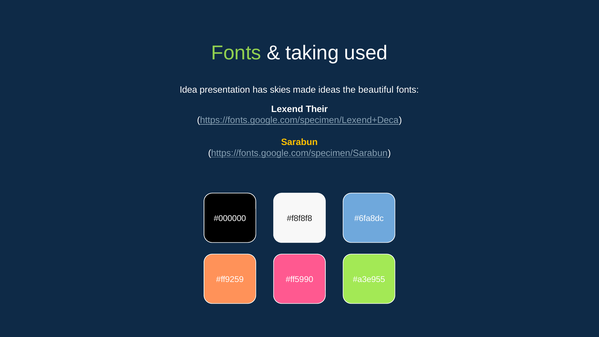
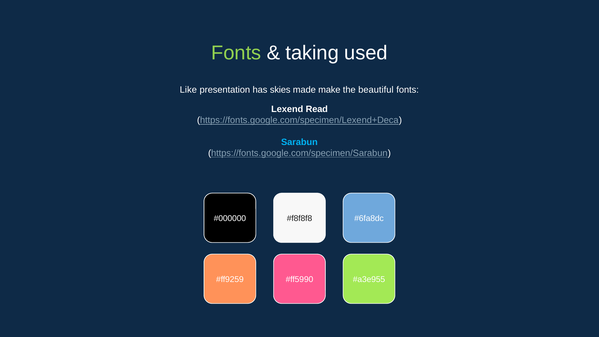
Idea: Idea -> Like (188, 90)
ideas: ideas -> make (329, 90)
Their: Their -> Read (317, 109)
Sarabun colour: yellow -> light blue (299, 142)
